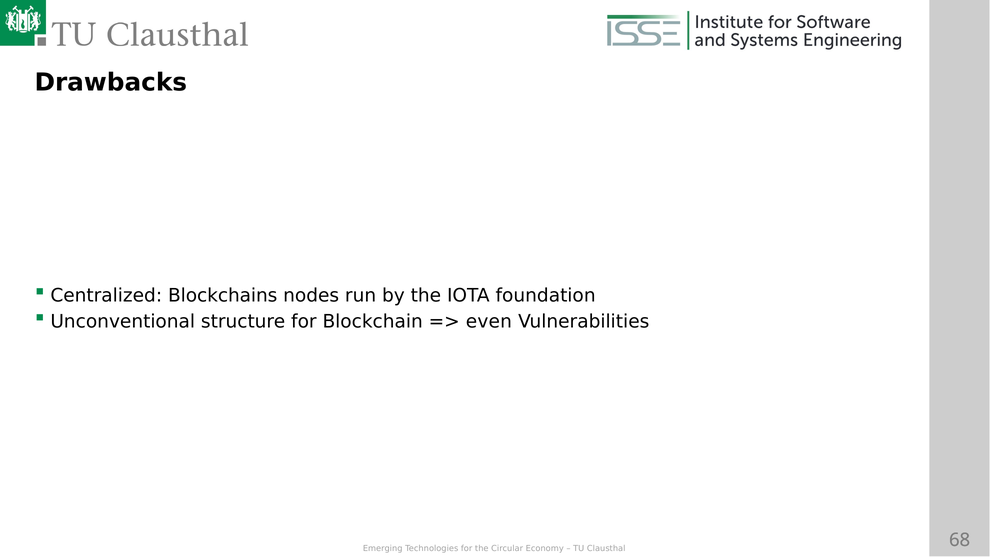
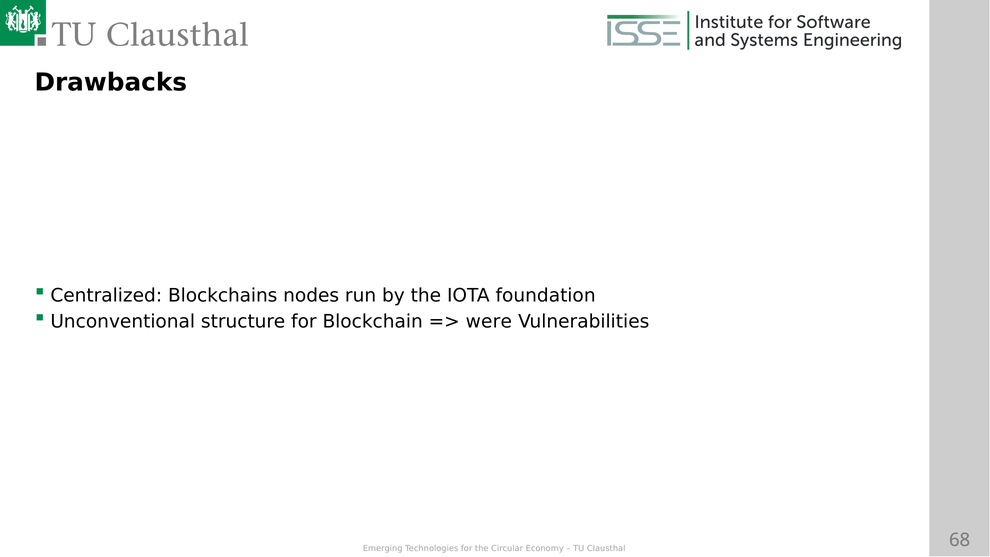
even: even -> were (489, 322)
